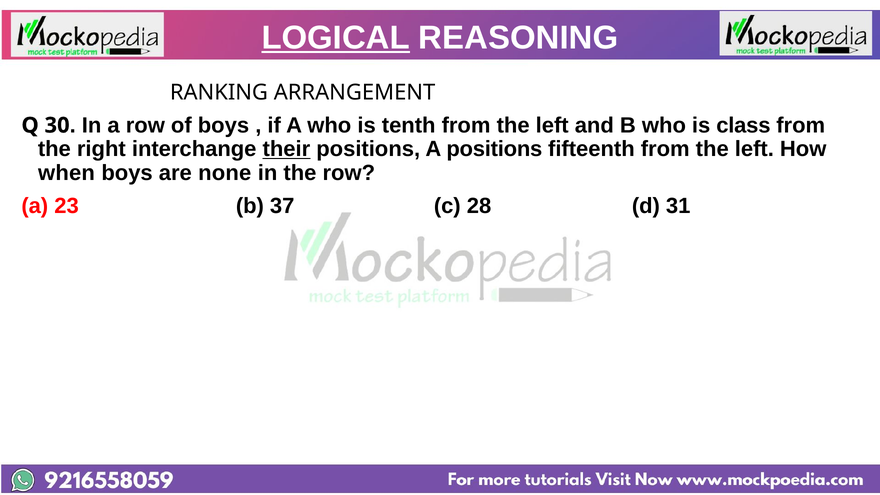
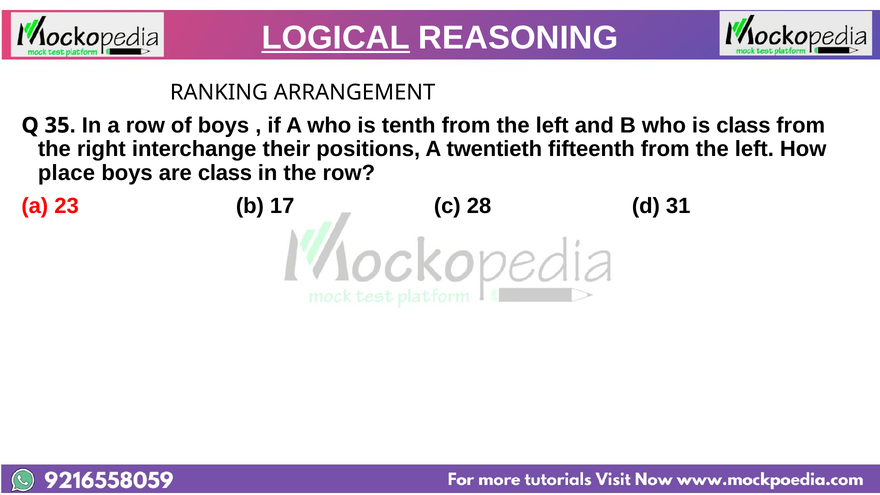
30: 30 -> 35 (57, 125)
their underline: present -> none (286, 149)
A positions: positions -> twentieth (494, 149)
when: when -> place (66, 173)
are none: none -> class (225, 173)
37: 37 -> 17 (282, 206)
